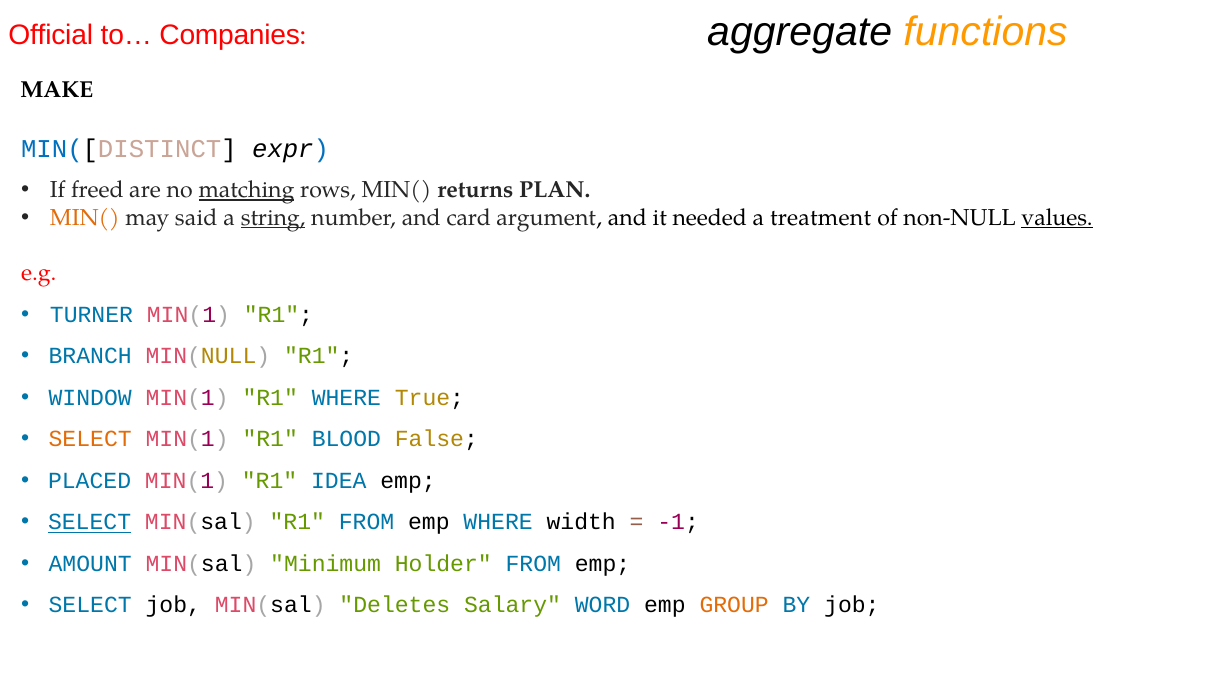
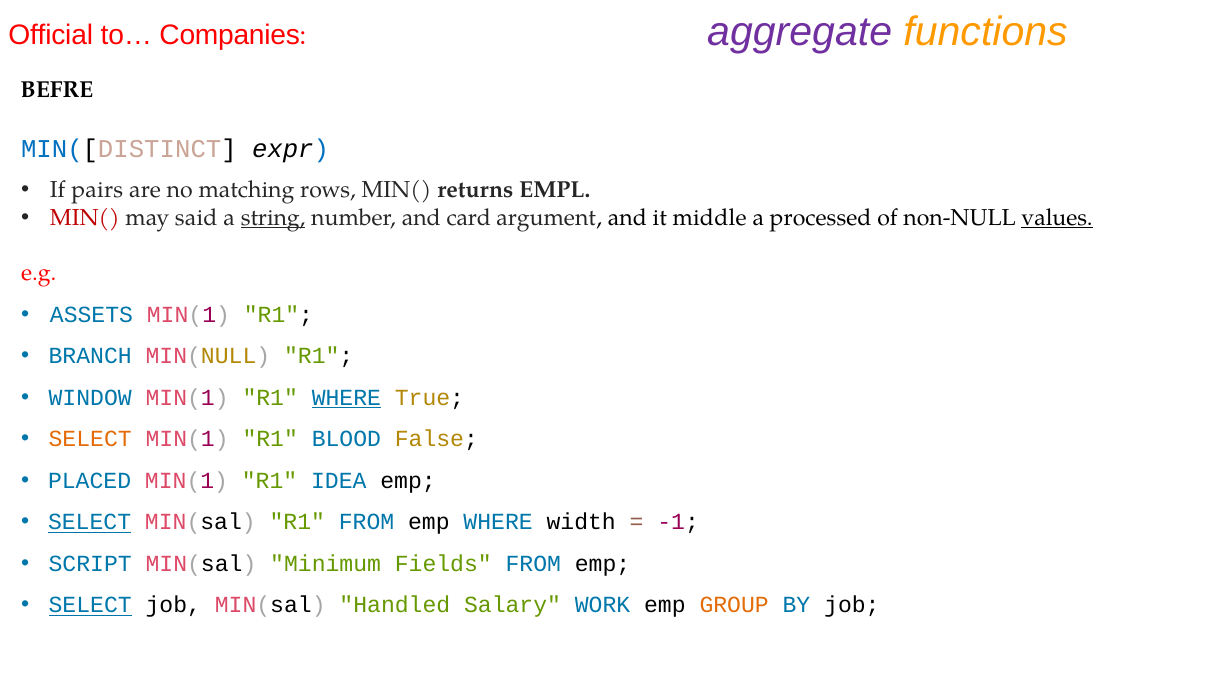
aggregate colour: black -> purple (800, 32)
MAKE: MAKE -> BEFRE (57, 90)
freed: freed -> pairs (97, 190)
matching underline: present -> none (247, 190)
PLAN: PLAN -> EMPL (555, 190)
MIN( colour: orange -> red (85, 218)
needed: needed -> middle (710, 218)
treatment: treatment -> processed (821, 218)
TURNER: TURNER -> ASSETS (91, 315)
WHERE underline: none -> present (346, 398)
AMOUNT: AMOUNT -> SCRIPT (90, 564)
Holder: Holder -> Fields (443, 564)
SELECT underline: none -> present (90, 606)
Deletes: Deletes -> Handled (395, 606)
WORD: WORD -> WORK (603, 606)
